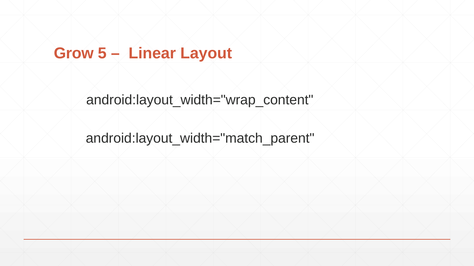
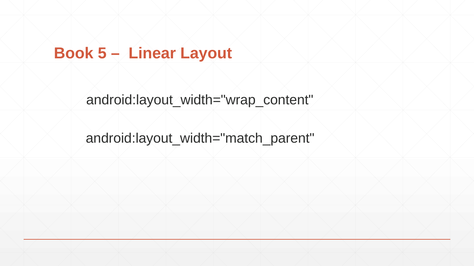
Grow: Grow -> Book (74, 54)
